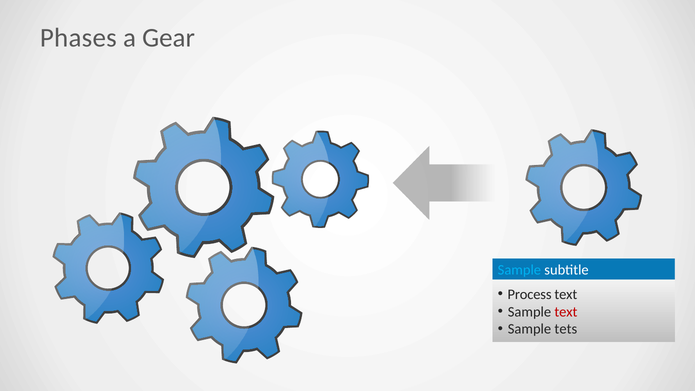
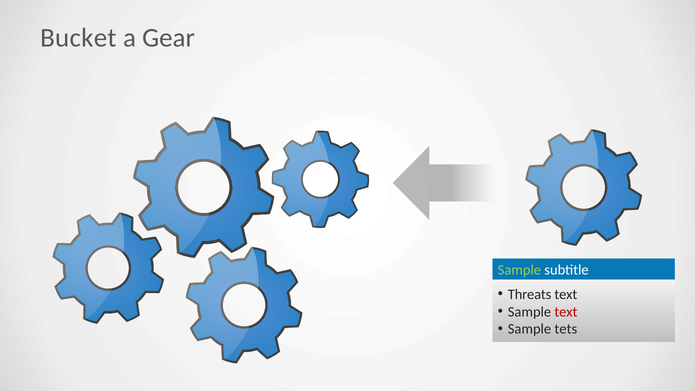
Phases: Phases -> Bucket (78, 38)
Sample colour: light blue -> light green (519, 270)
Process: Process -> Threats (530, 294)
